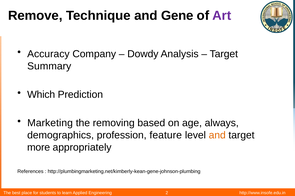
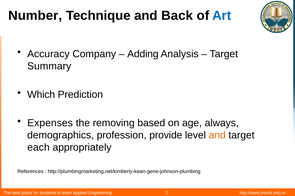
Remove: Remove -> Number (35, 16)
Gene: Gene -> Back (177, 16)
Art colour: purple -> blue (222, 16)
Dowdy: Dowdy -> Adding (143, 54)
Marketing: Marketing -> Expenses (50, 123)
feature: feature -> provide (166, 136)
more: more -> each (38, 148)
